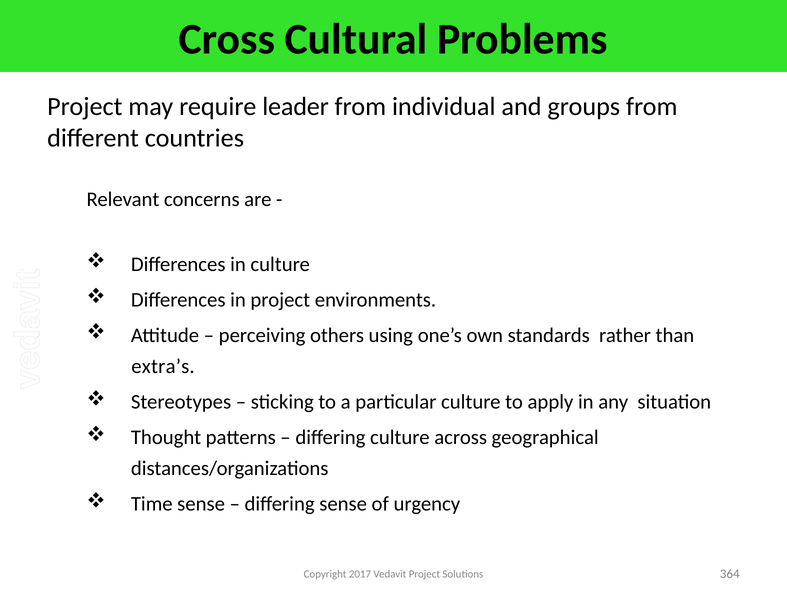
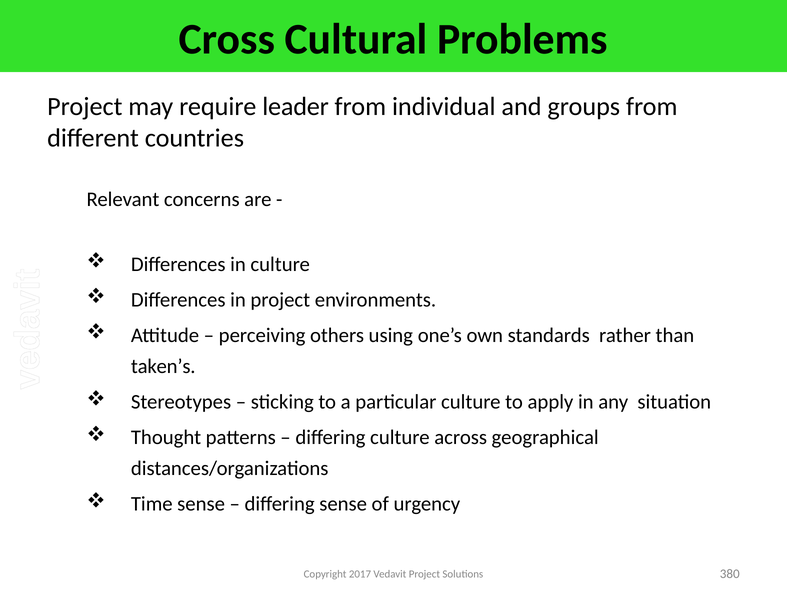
extra’s: extra’s -> taken’s (163, 367)
364: 364 -> 380 (730, 574)
